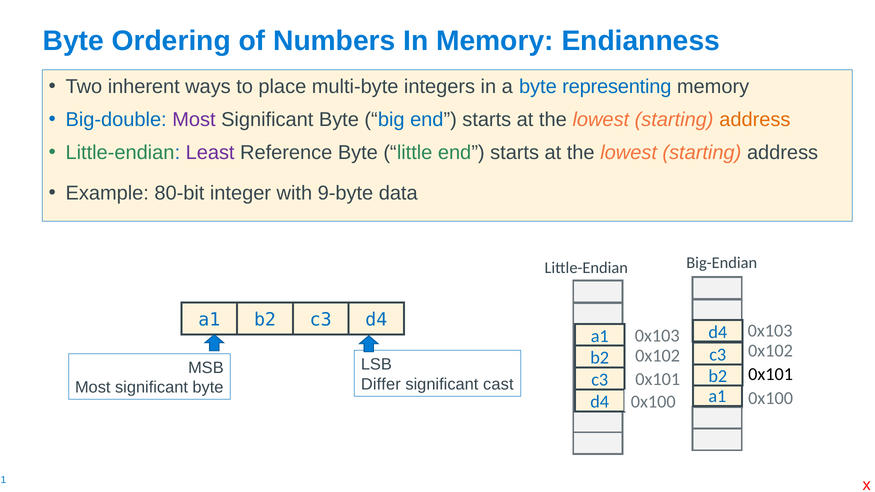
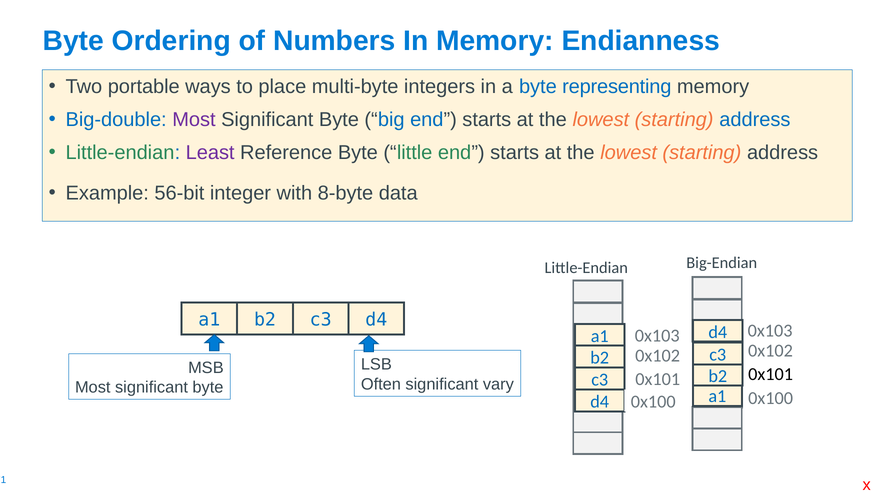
inherent: inherent -> portable (144, 87)
address colour: orange -> blue (755, 120)
80-bit: 80-bit -> 56-bit (179, 193)
9-byte: 9-byte -> 8-byte (345, 193)
Differ: Differ -> Often (381, 384)
cast: cast -> vary (498, 384)
